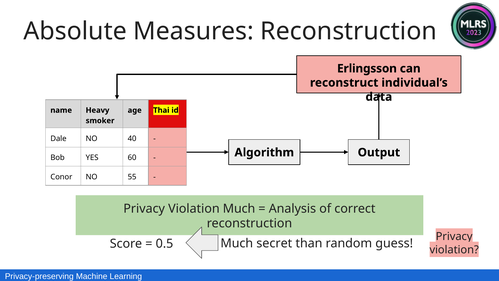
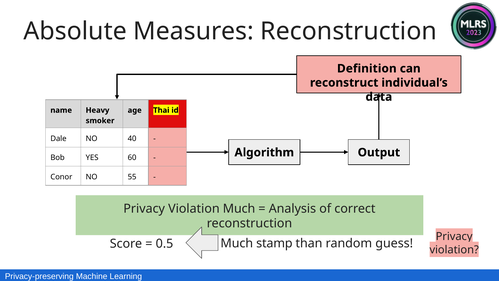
Erlingsson: Erlingsson -> Definition (367, 68)
secret: secret -> stamp (274, 243)
